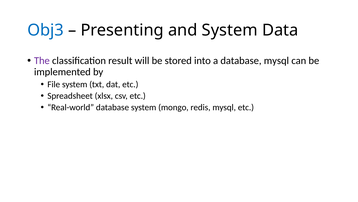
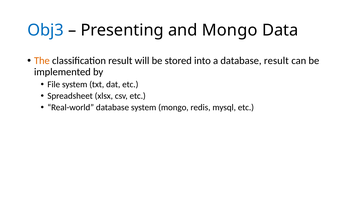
and System: System -> Mongo (230, 30)
The colour: purple -> orange (42, 61)
database mysql: mysql -> result (276, 61)
